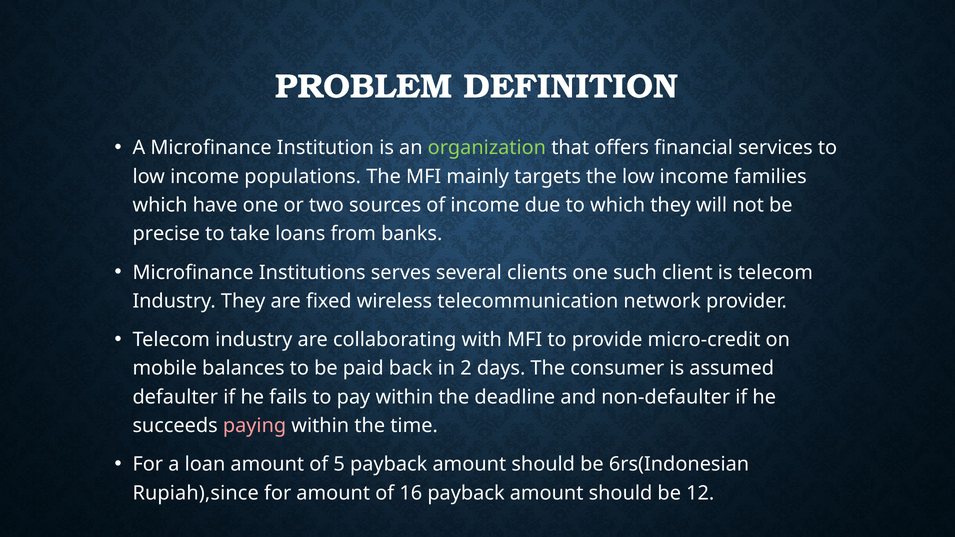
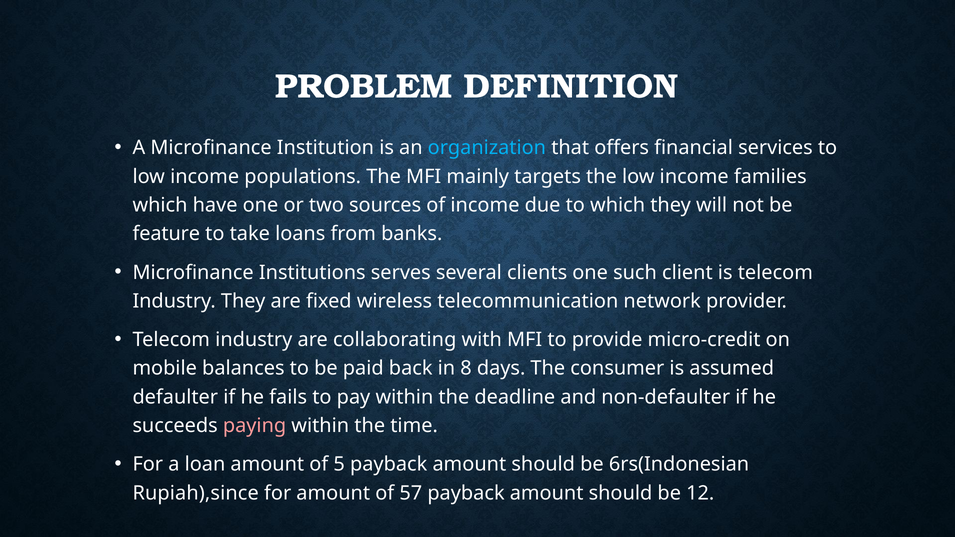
organization colour: light green -> light blue (487, 148)
precise: precise -> feature (166, 234)
2: 2 -> 8 (466, 369)
16: 16 -> 57 (411, 493)
